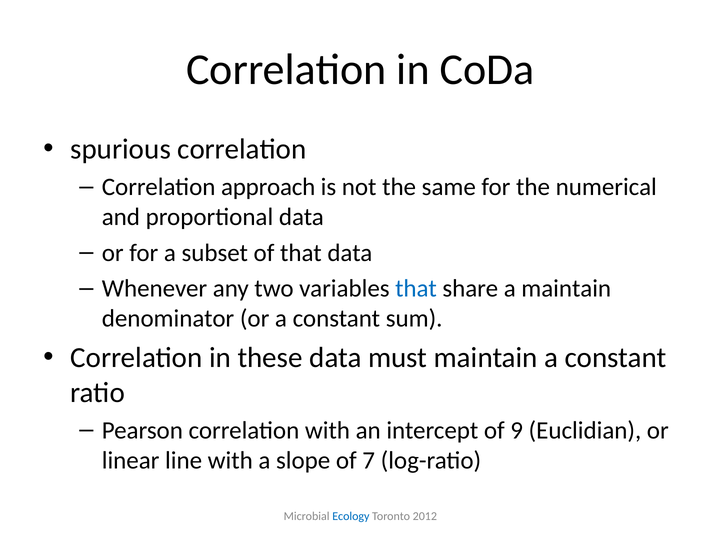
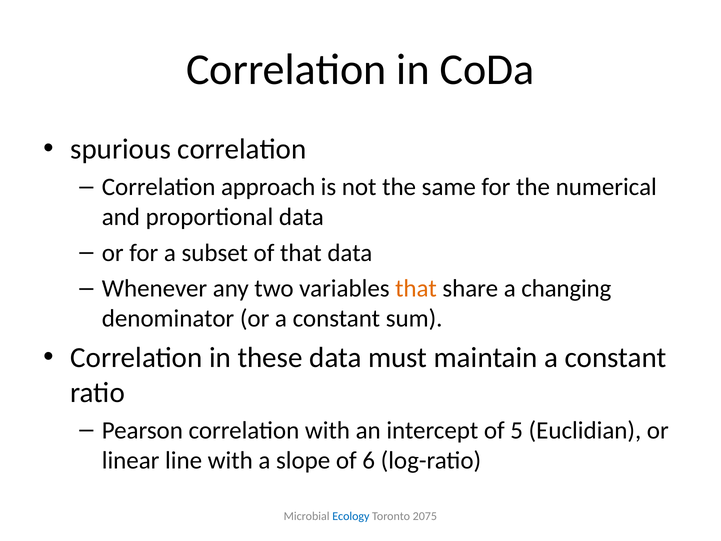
that colour: blue -> orange (416, 288)
a maintain: maintain -> changing (566, 288)
9: 9 -> 5 (517, 430)
7: 7 -> 6 (369, 460)
2012: 2012 -> 2075 (425, 516)
